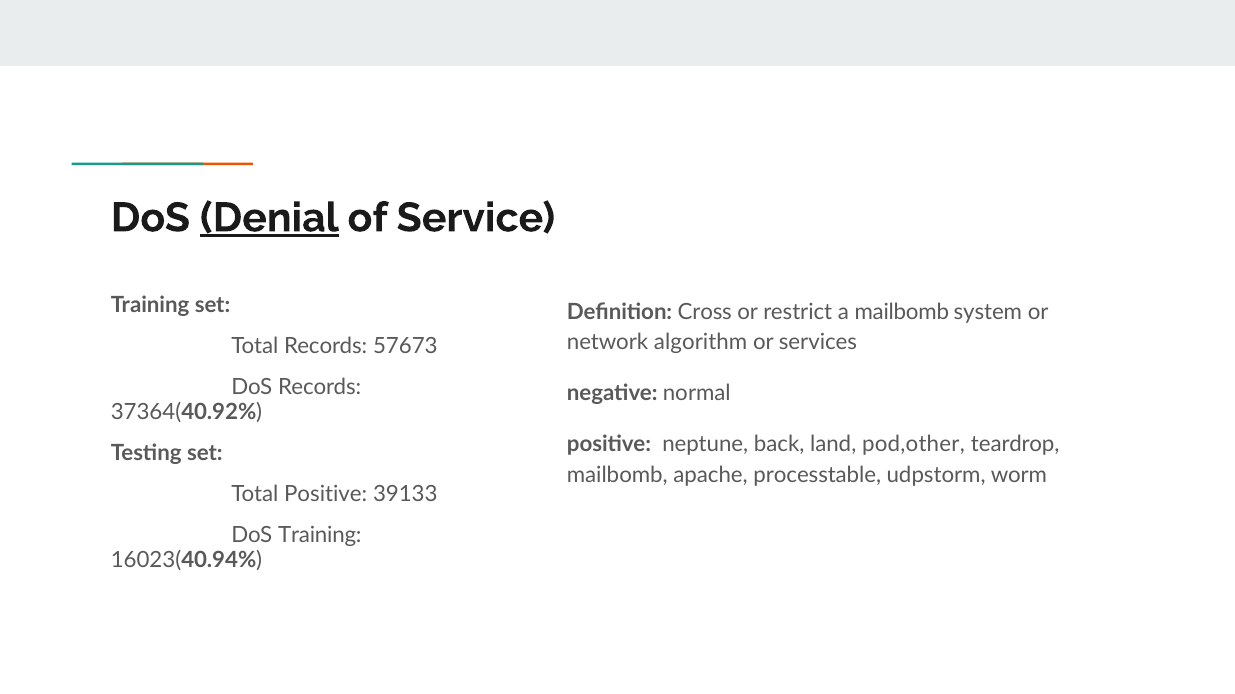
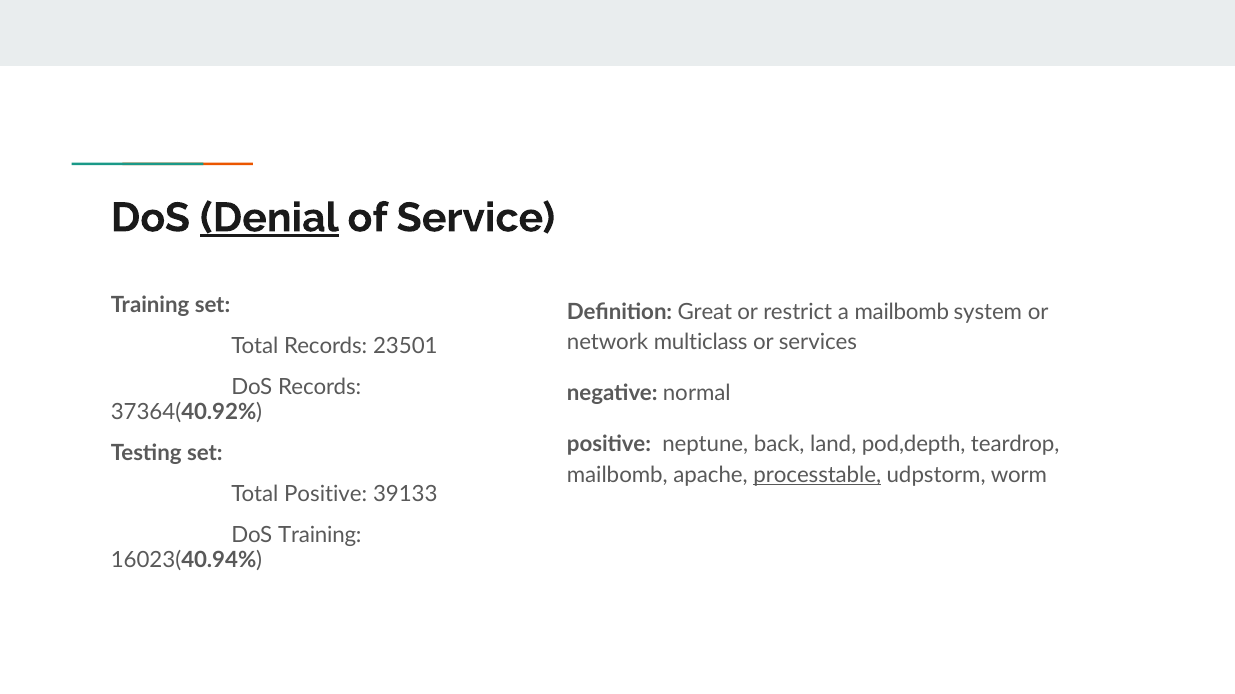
Cross: Cross -> Great (705, 312)
algorithm: algorithm -> multiclass (701, 343)
57673: 57673 -> 23501 (405, 347)
pod,other: pod,other -> pod,depth (914, 445)
processtable underline: none -> present (817, 476)
